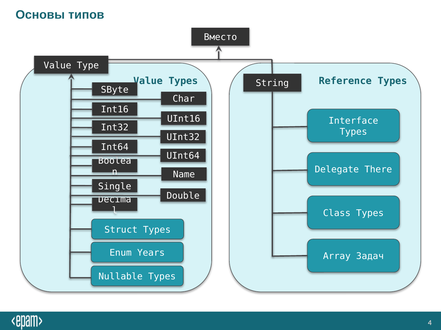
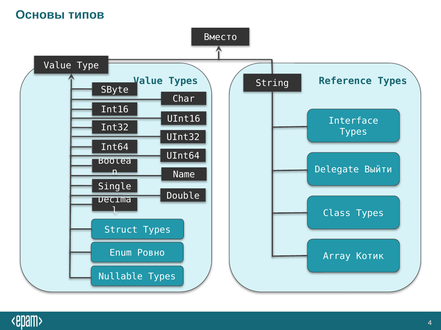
There: There -> Выйти (378, 170)
Years: Years -> Ровно (151, 253)
Задач: Задач -> Котик (370, 257)
